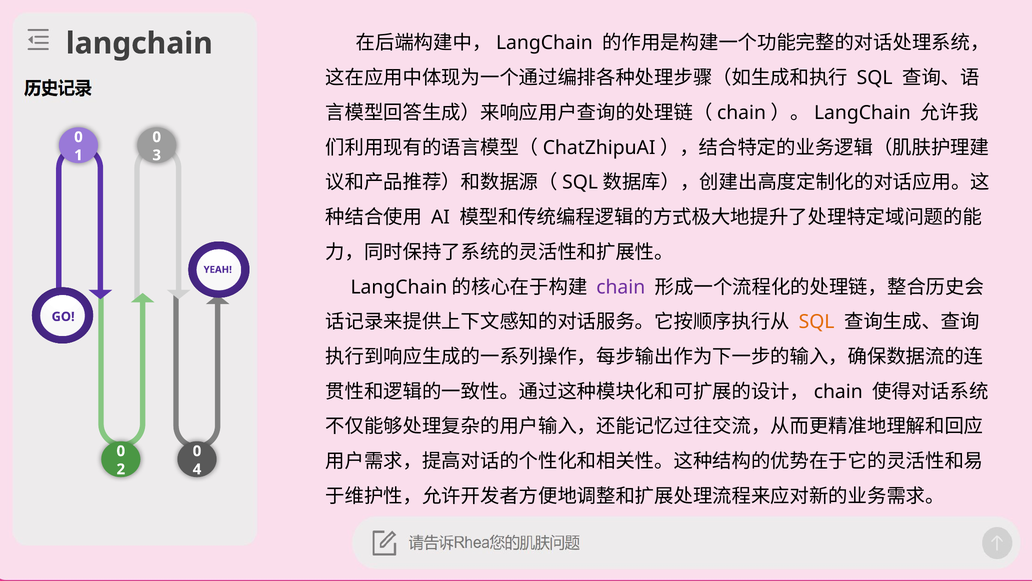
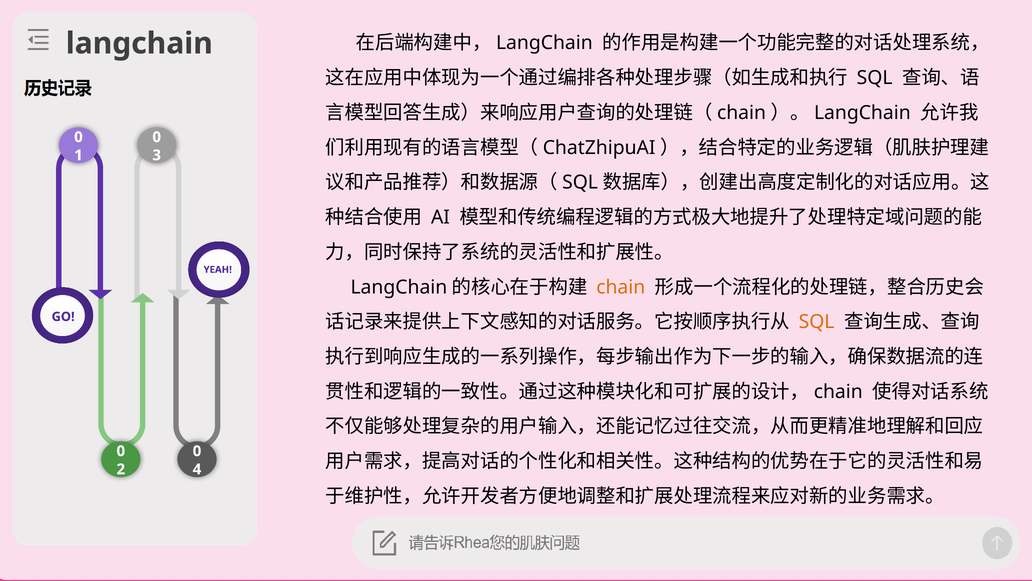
chain colour: purple -> orange (621, 287)
